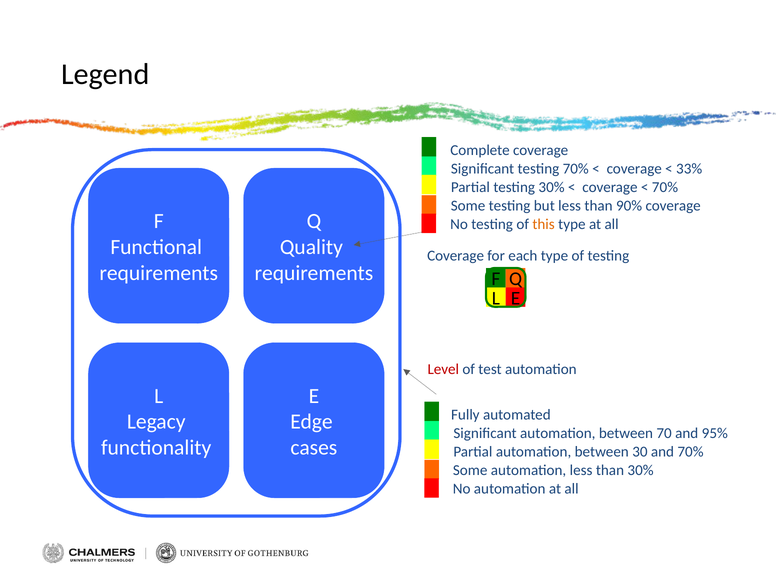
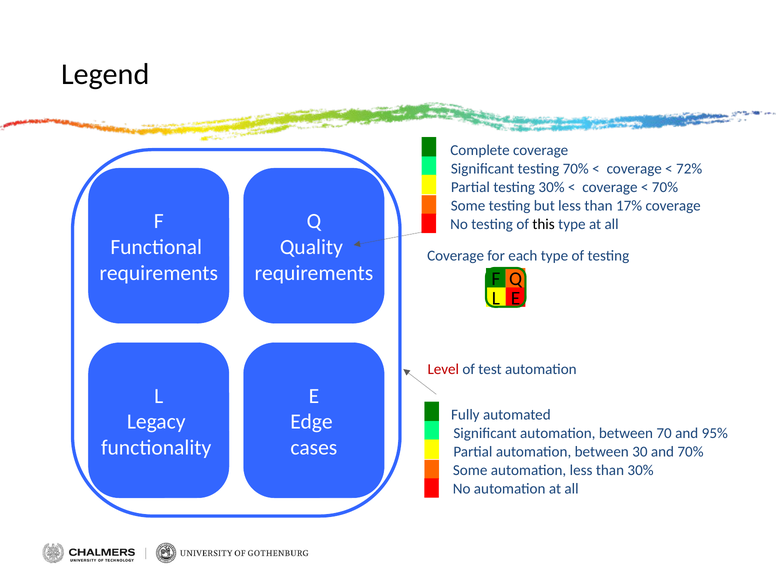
33%: 33% -> 72% (689, 169)
90%: 90% -> 17% (629, 206)
this colour: orange -> black (544, 224)
